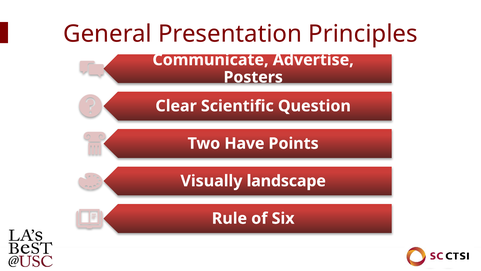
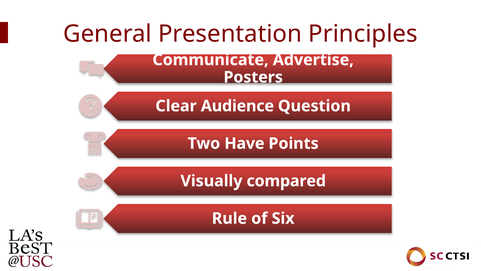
Scientific: Scientific -> Audience (237, 106)
landscape: landscape -> compared (286, 181)
